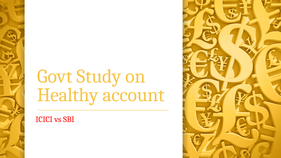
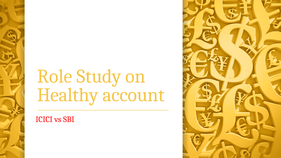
Govt: Govt -> Role (55, 76)
